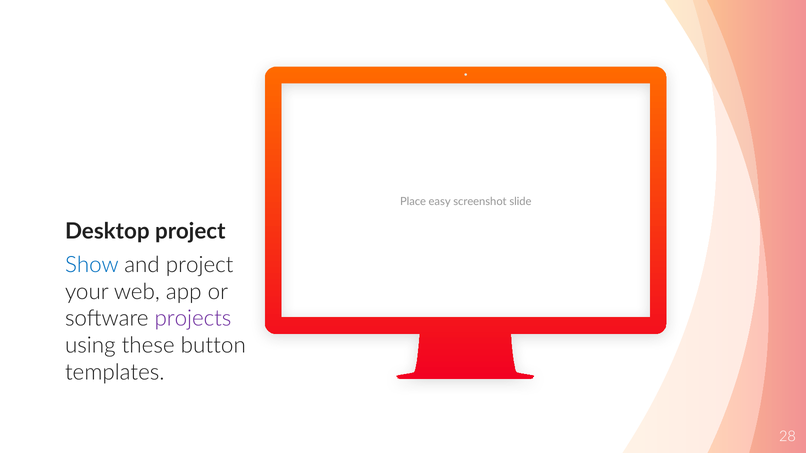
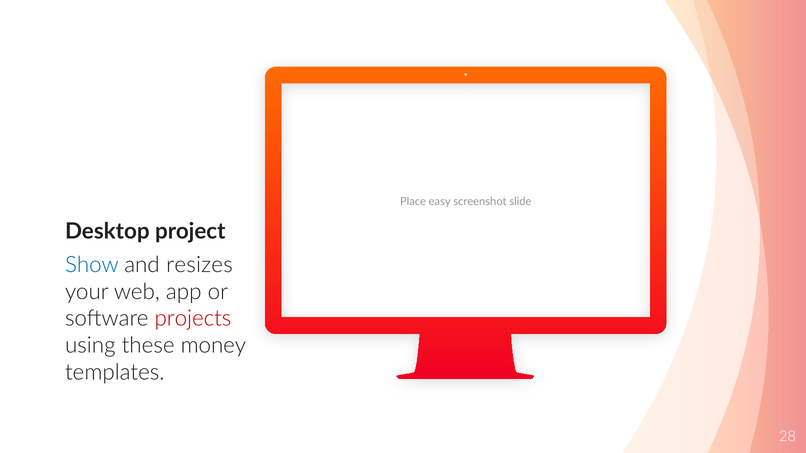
and project: project -> resizes (200, 265)
projects colour: purple -> red (193, 319)
button: button -> money (213, 346)
